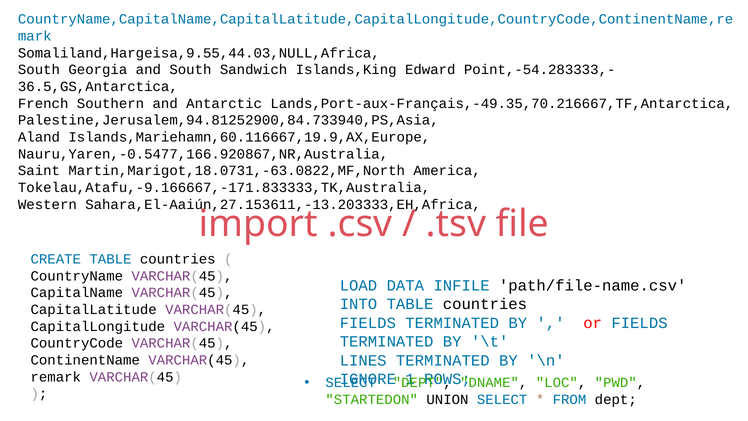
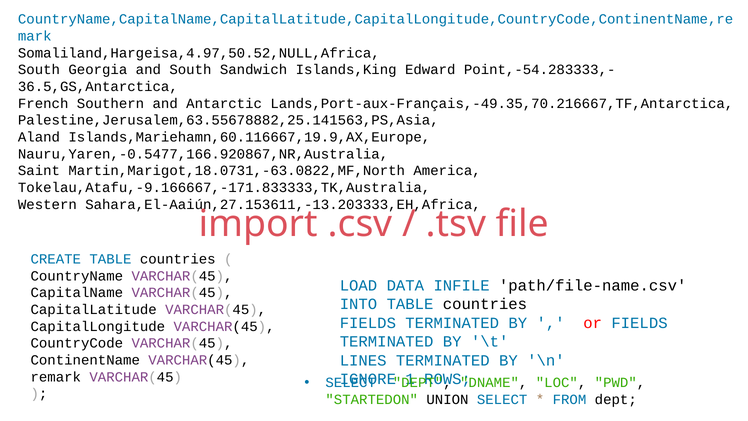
Somaliland,Hargeisa,9.55,44.03,NULL,Africa: Somaliland,Hargeisa,9.55,44.03,NULL,Africa -> Somaliland,Hargeisa,4.97,50.52,NULL,Africa (199, 53)
Palestine,Jerusalem,94.81252900,84.733940,PS,Asia: Palestine,Jerusalem,94.81252900,84.733940,PS,Asia -> Palestine,Jerusalem,63.55678882,25.141563,PS,Asia (228, 120)
